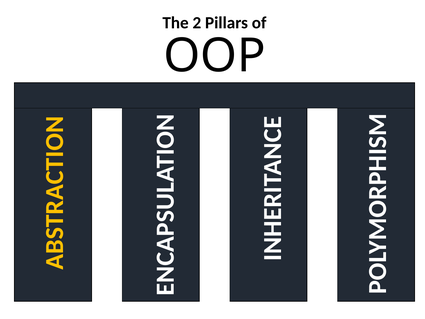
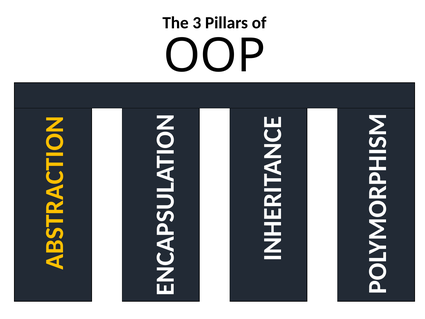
2: 2 -> 3 (197, 23)
